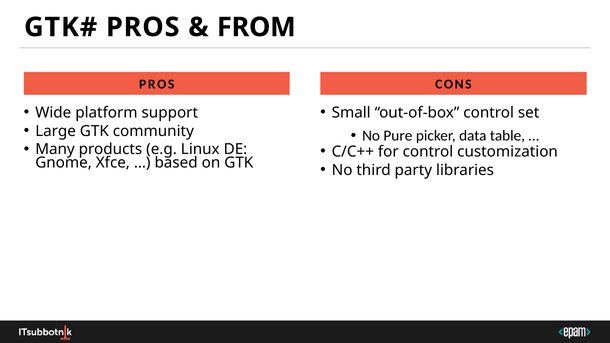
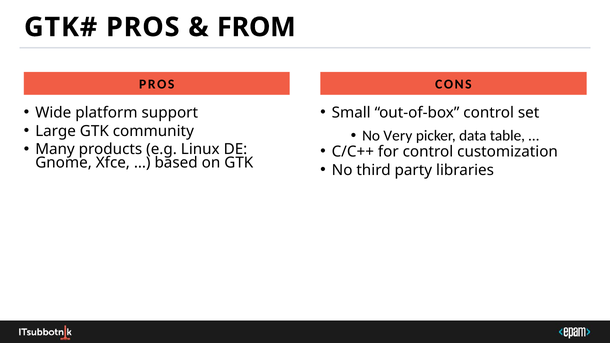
Pure: Pure -> Very (398, 136)
